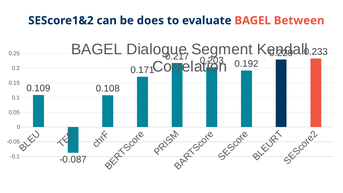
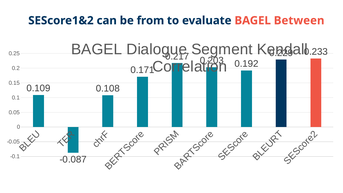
does: does -> from (150, 21)
